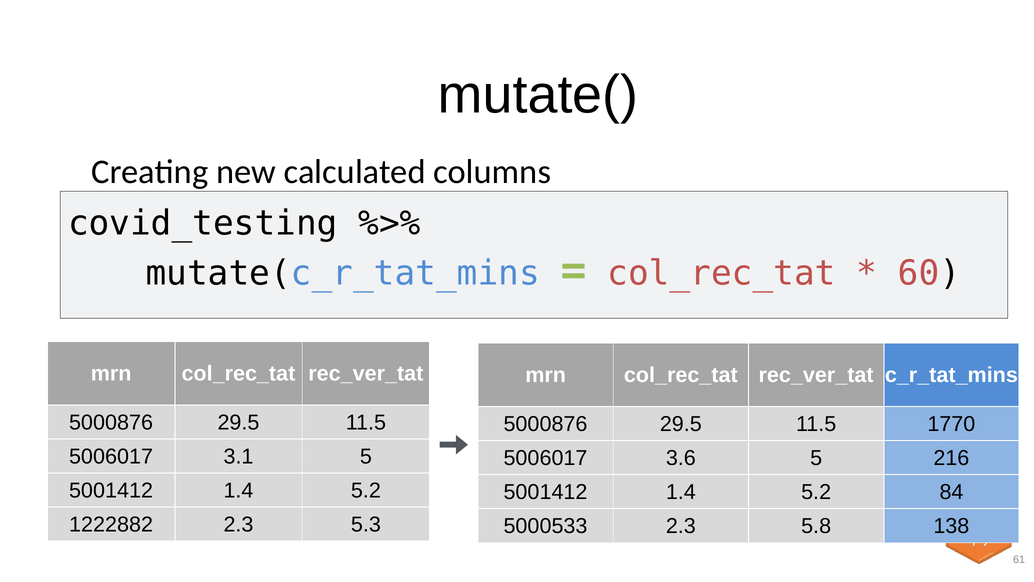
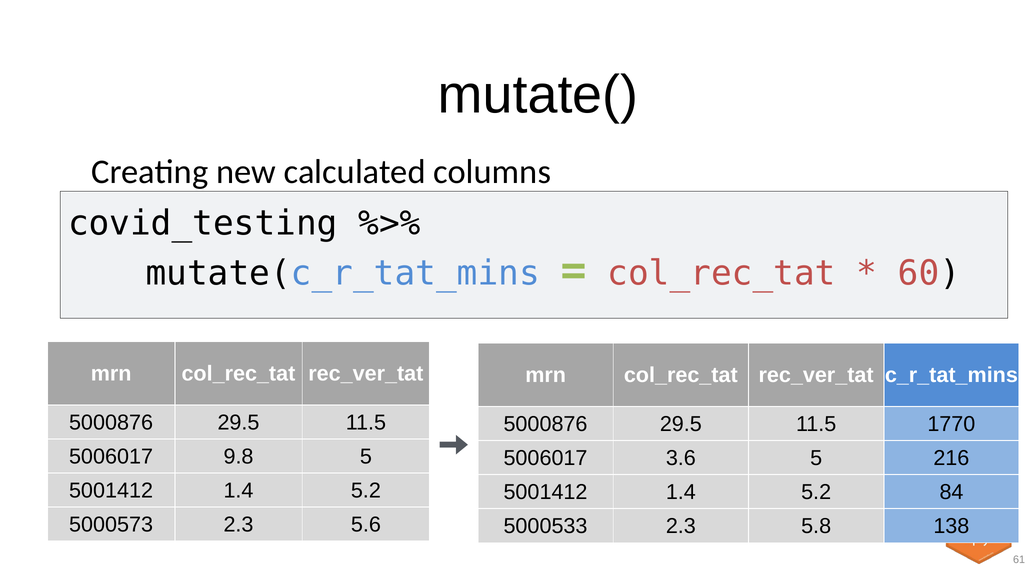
3.1: 3.1 -> 9.8 (239, 456)
1222882: 1222882 -> 5000573 (111, 524)
5.3: 5.3 -> 5.6 (366, 524)
